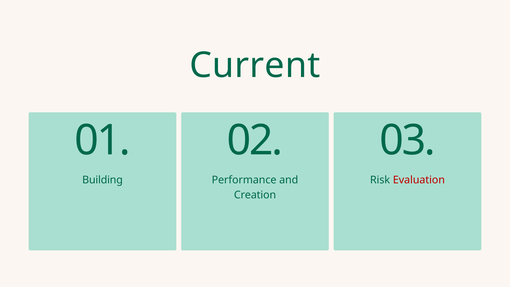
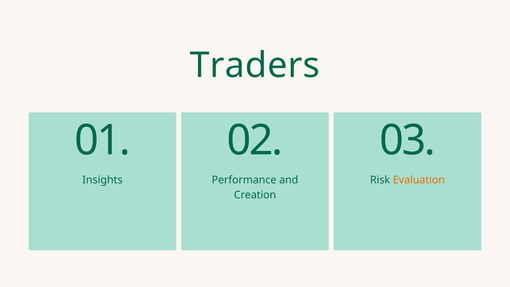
Current: Current -> Traders (255, 65)
Building: Building -> Insights (102, 180)
Evaluation colour: red -> orange (419, 180)
